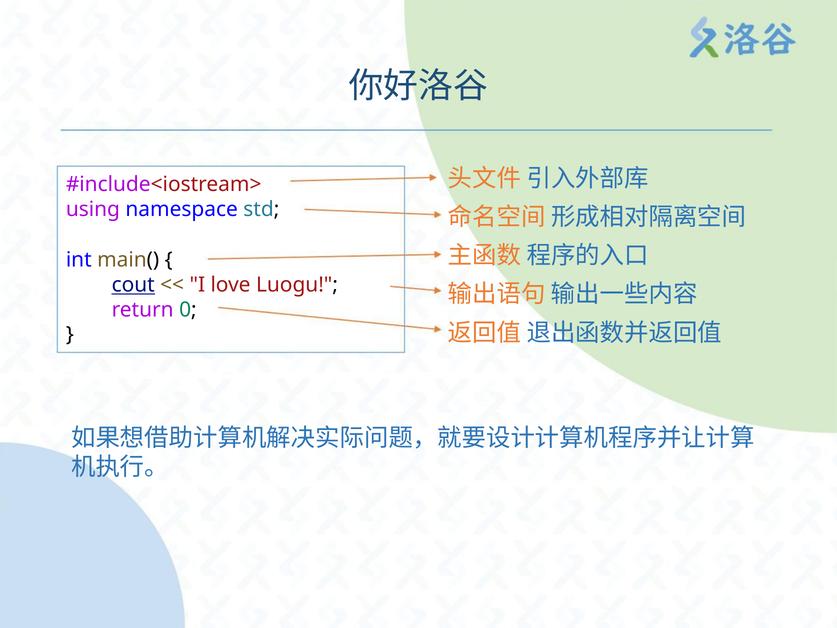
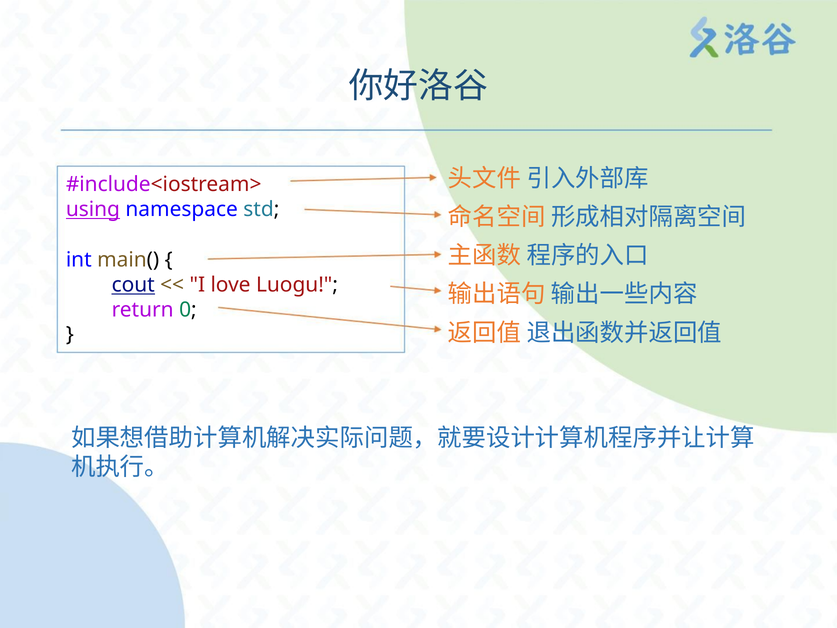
using underline: none -> present (93, 209)
